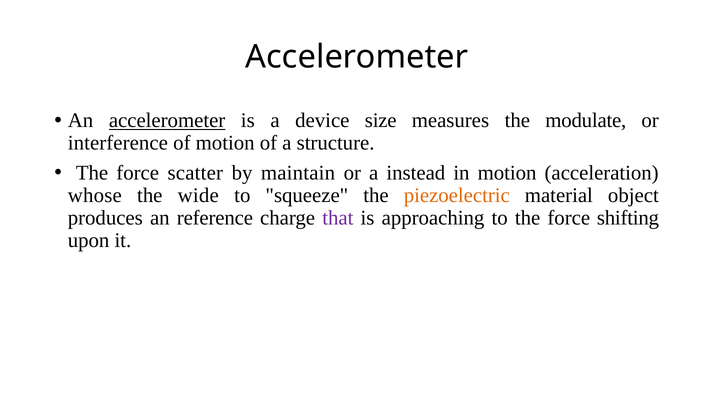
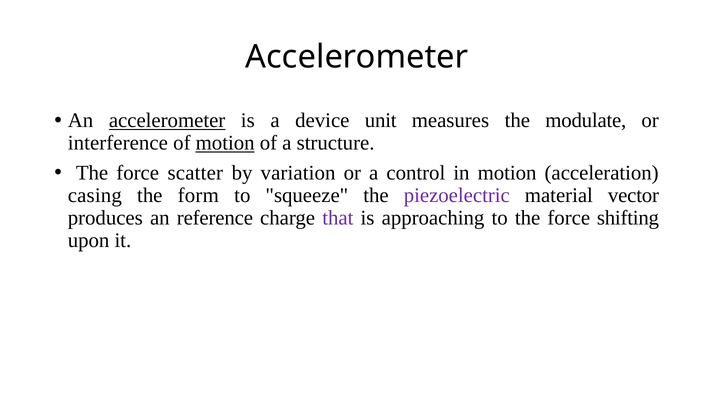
size: size -> unit (381, 121)
motion underline: none -> present (225, 143)
maintain: maintain -> variation (298, 173)
instead: instead -> control (416, 173)
whose: whose -> casing (95, 196)
wide: wide -> form (198, 196)
piezoelectric colour: orange -> purple (457, 196)
object: object -> vector (633, 196)
